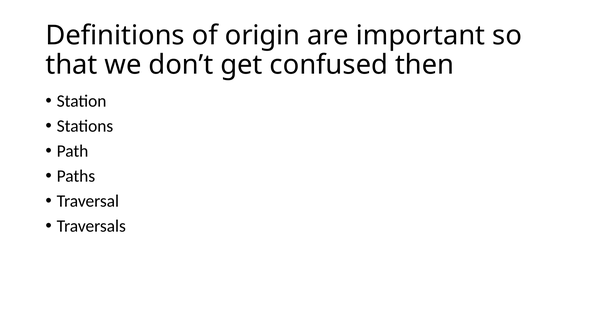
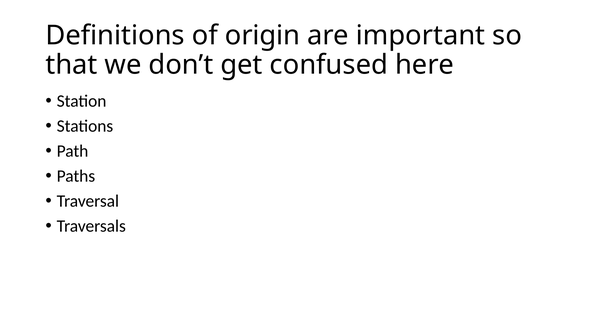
then: then -> here (425, 65)
